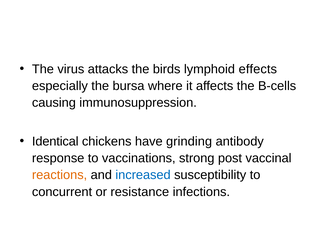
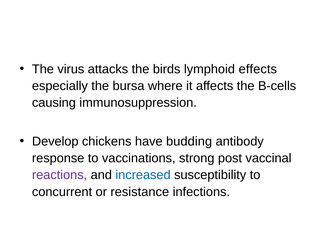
Identical: Identical -> Develop (55, 141)
grinding: grinding -> budding (189, 141)
reactions colour: orange -> purple (60, 175)
